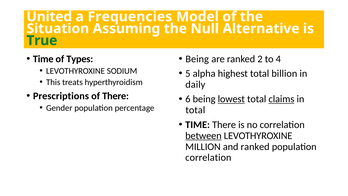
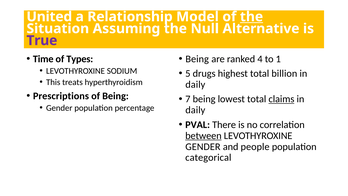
Frequencies: Frequencies -> Relationship (130, 17)
the underline: none -> present (252, 17)
True colour: green -> purple (42, 40)
2: 2 -> 4 (260, 59)
4: 4 -> 1 (278, 59)
alpha: alpha -> drugs (204, 73)
of There: There -> Being (115, 96)
6: 6 -> 7 (188, 99)
lowest underline: present -> none (231, 99)
total: total -> daily (195, 110)
TIME: TIME -> PVAL (198, 125)
MILLION: MILLION -> GENDER (203, 146)
and ranked: ranked -> people (255, 146)
correlation: correlation -> categorical (208, 157)
